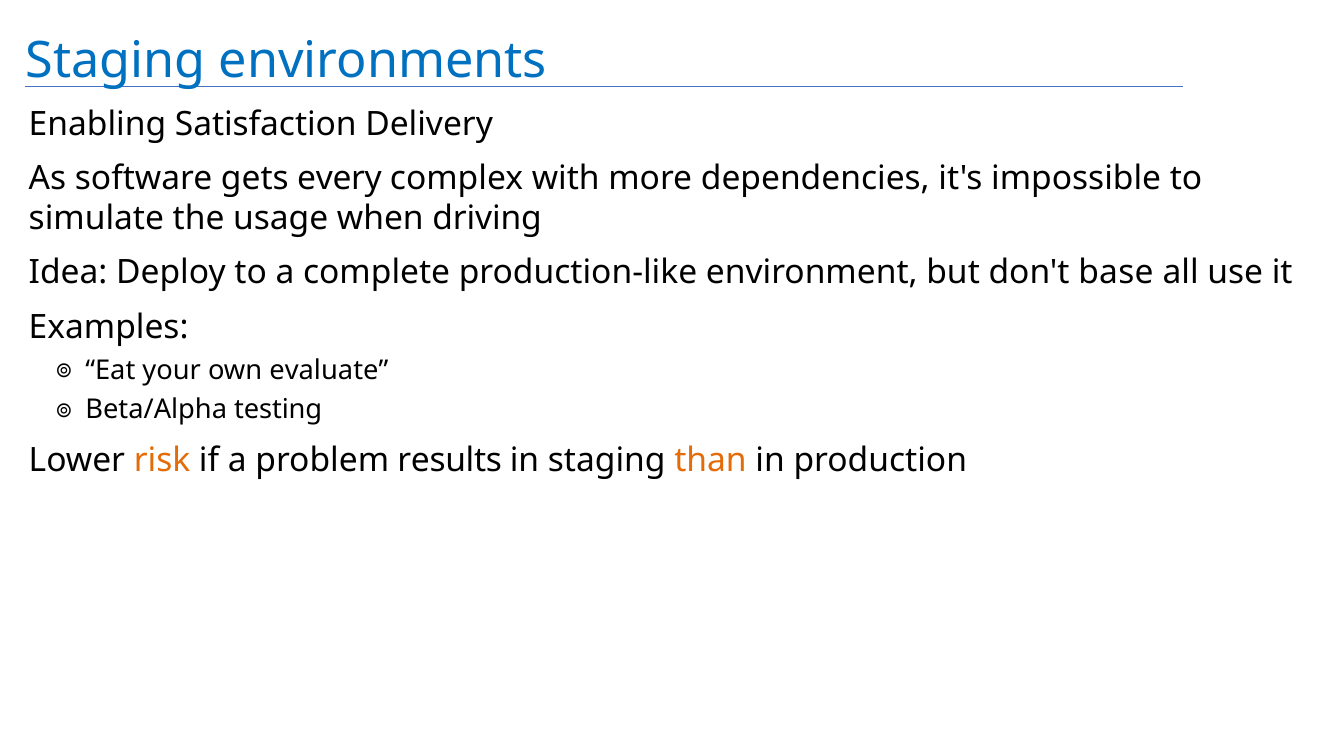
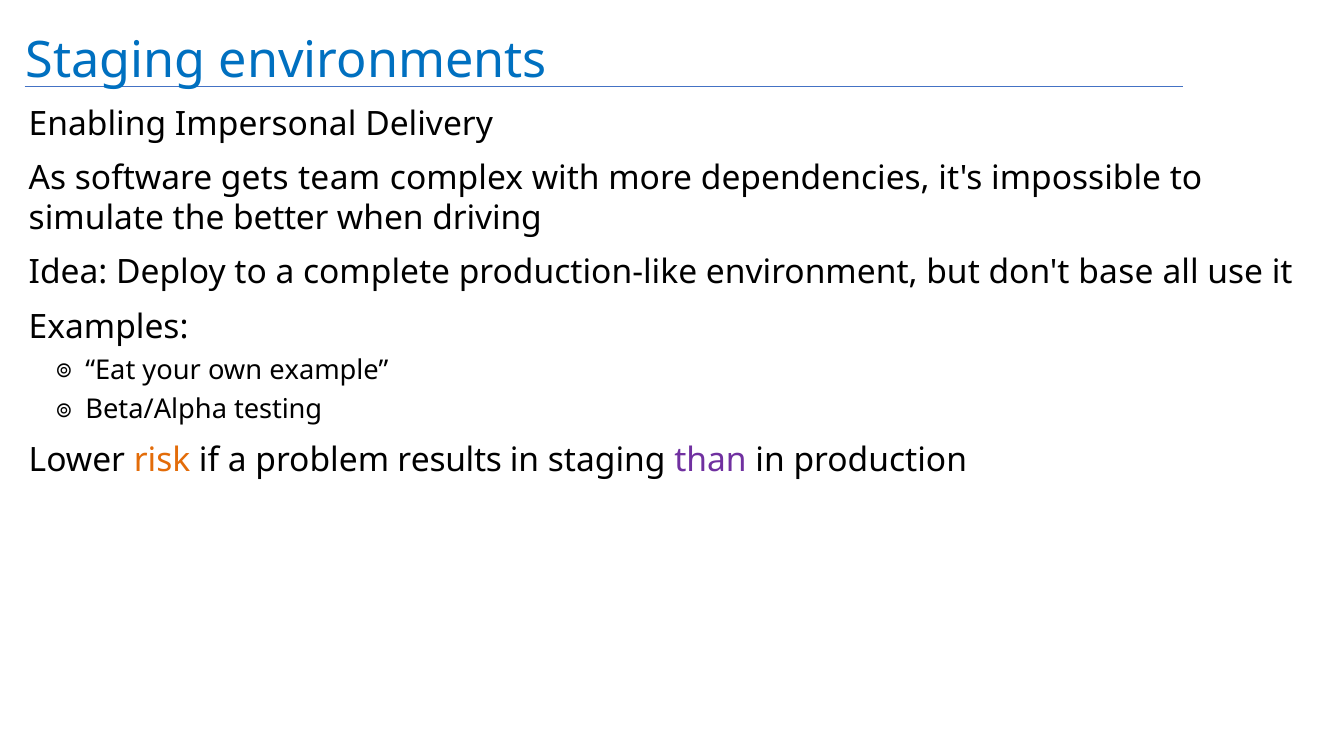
Satisfaction: Satisfaction -> Impersonal (266, 124)
every: every -> team (339, 178)
usage: usage -> better (281, 219)
evaluate: evaluate -> example (329, 370)
than colour: orange -> purple (710, 461)
